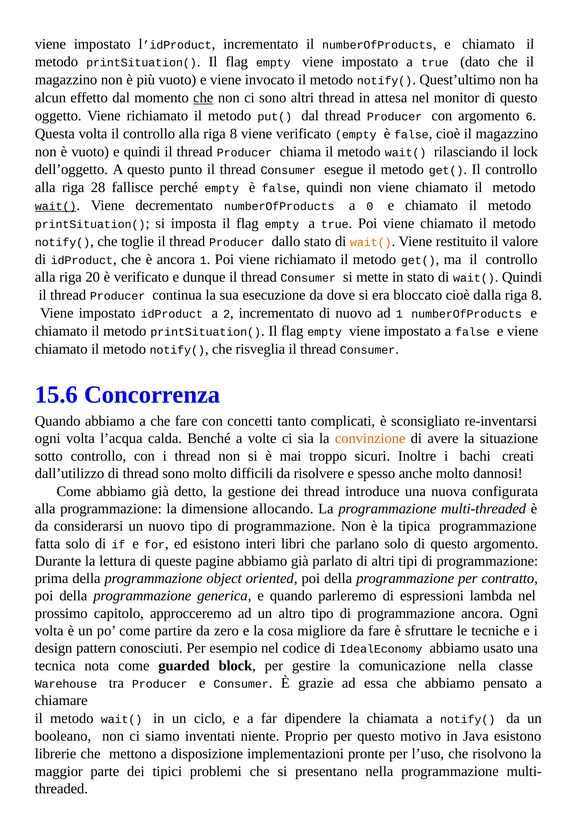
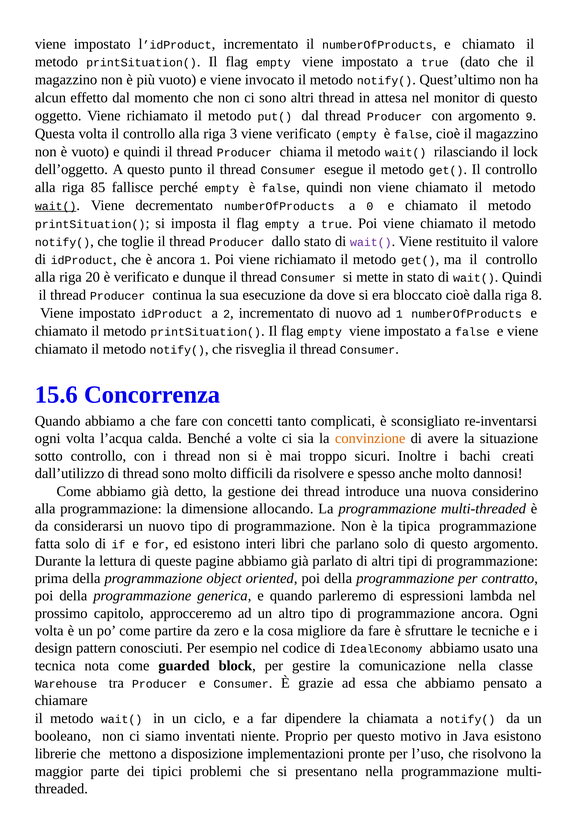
che underline: present -> none (203, 98)
6: 6 -> 9 (529, 117)
alla riga 8: 8 -> 3 (234, 134)
28: 28 -> 85 (98, 187)
wait( colour: orange -> purple (371, 242)
configurata: configurata -> considerino (505, 491)
